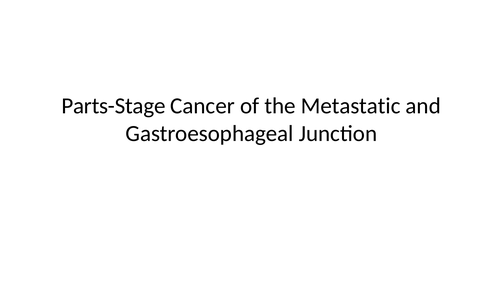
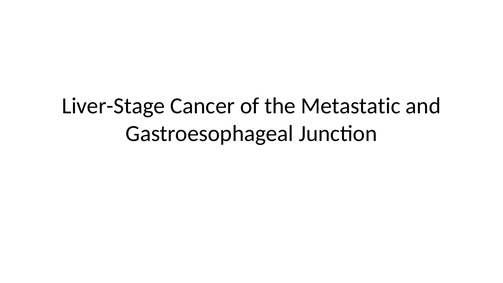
Parts-Stage: Parts-Stage -> Liver-Stage (113, 106)
